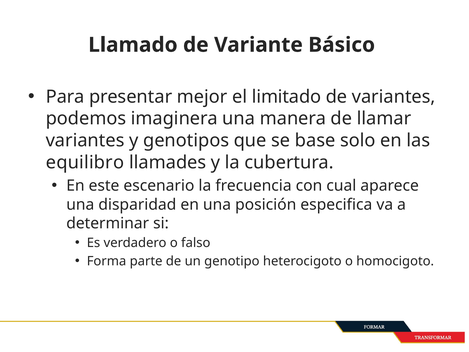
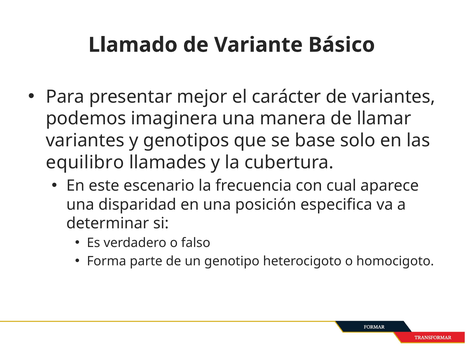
limitado: limitado -> carácter (286, 97)
